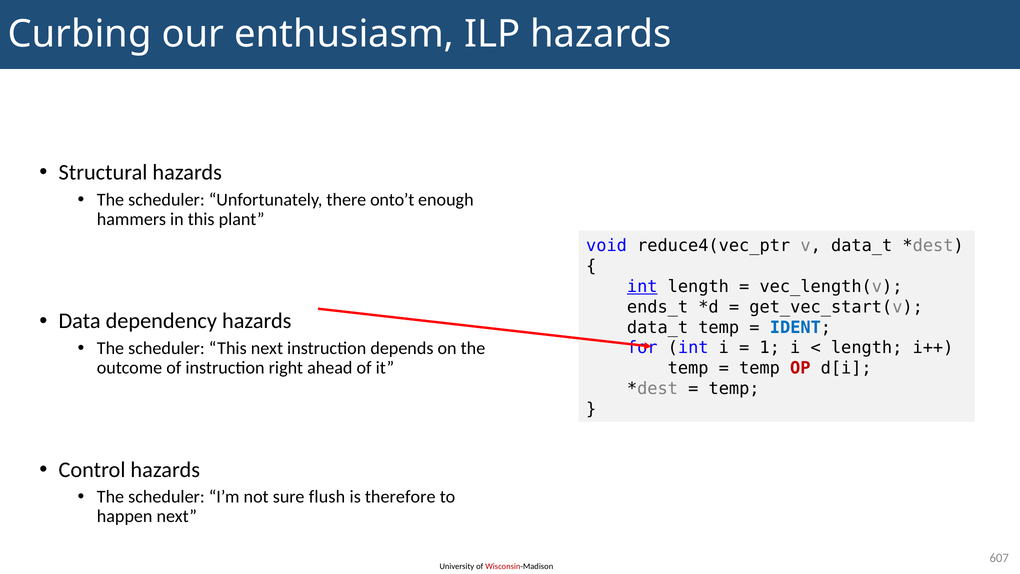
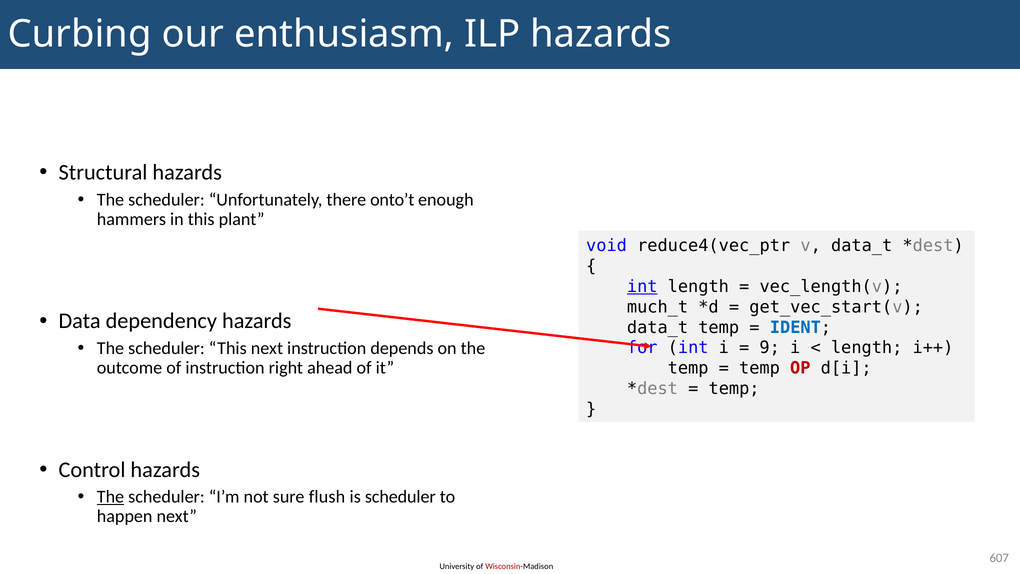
ends_t: ends_t -> much_t (658, 307)
1: 1 -> 9 (770, 348)
The underline: none -> present (110, 497)
is therefore: therefore -> scheduler (400, 497)
